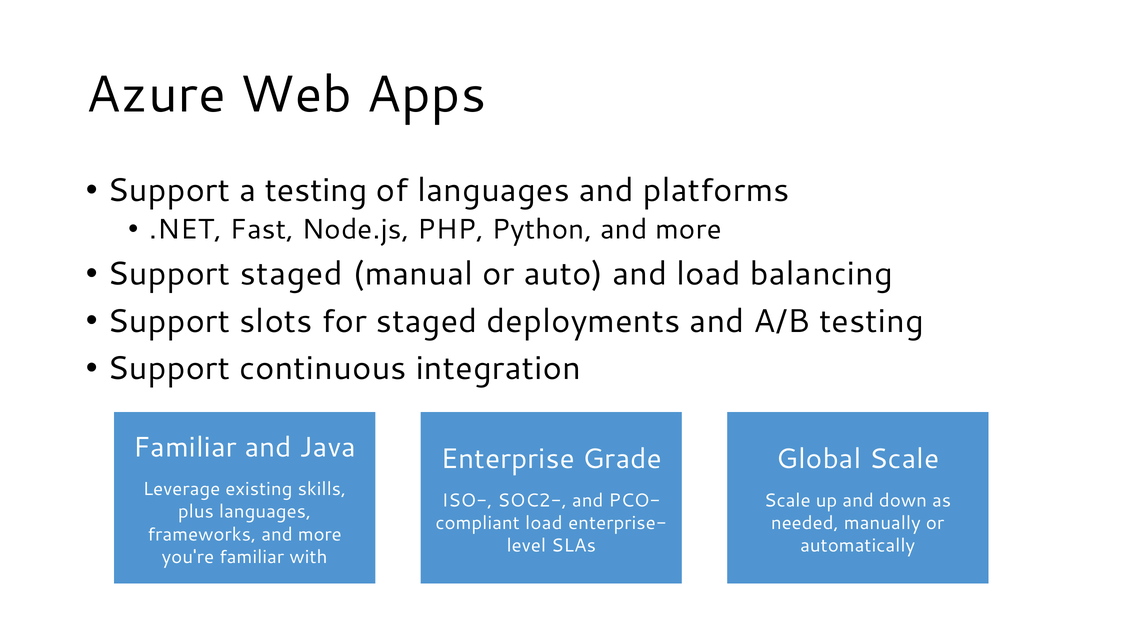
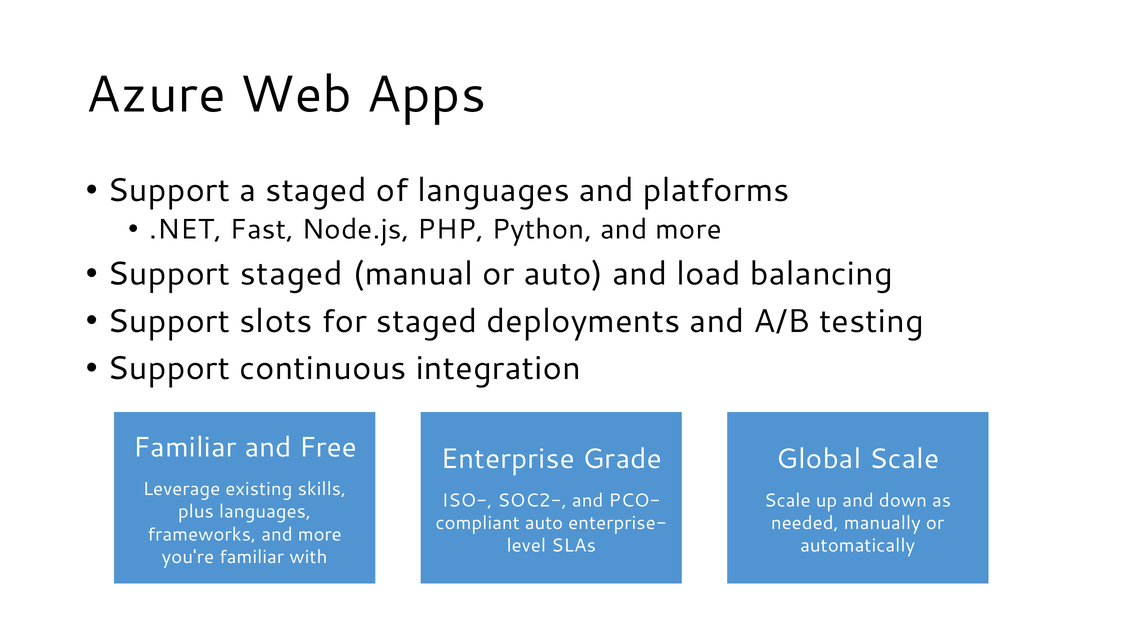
a testing: testing -> staged (316, 191)
Java: Java -> Free (328, 448)
load: load -> auto (544, 523)
